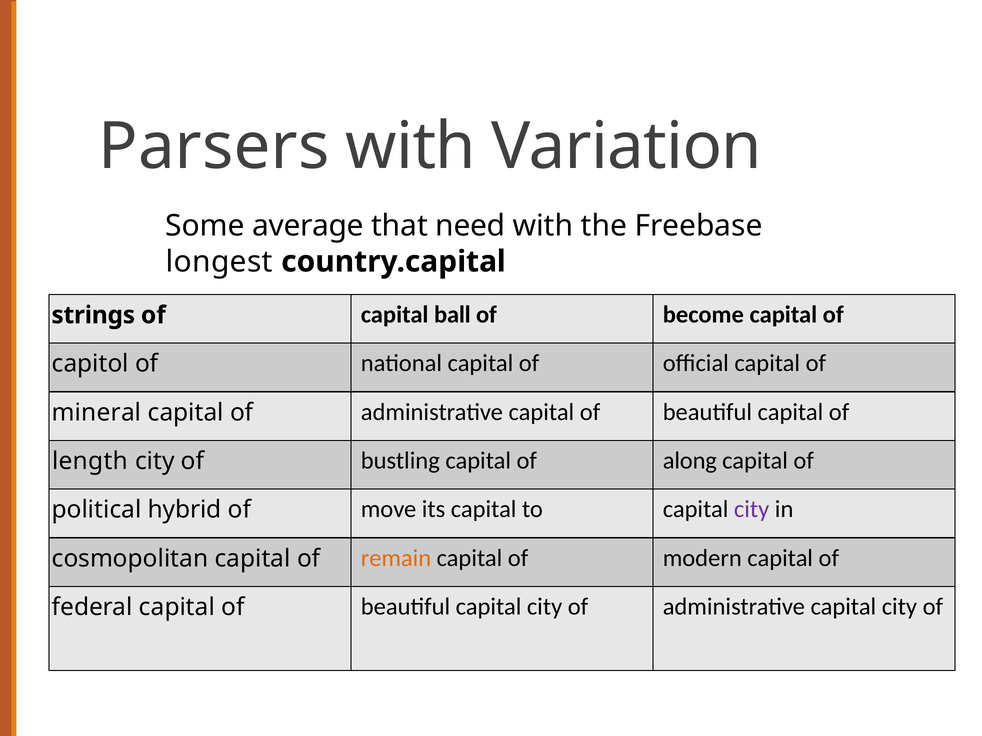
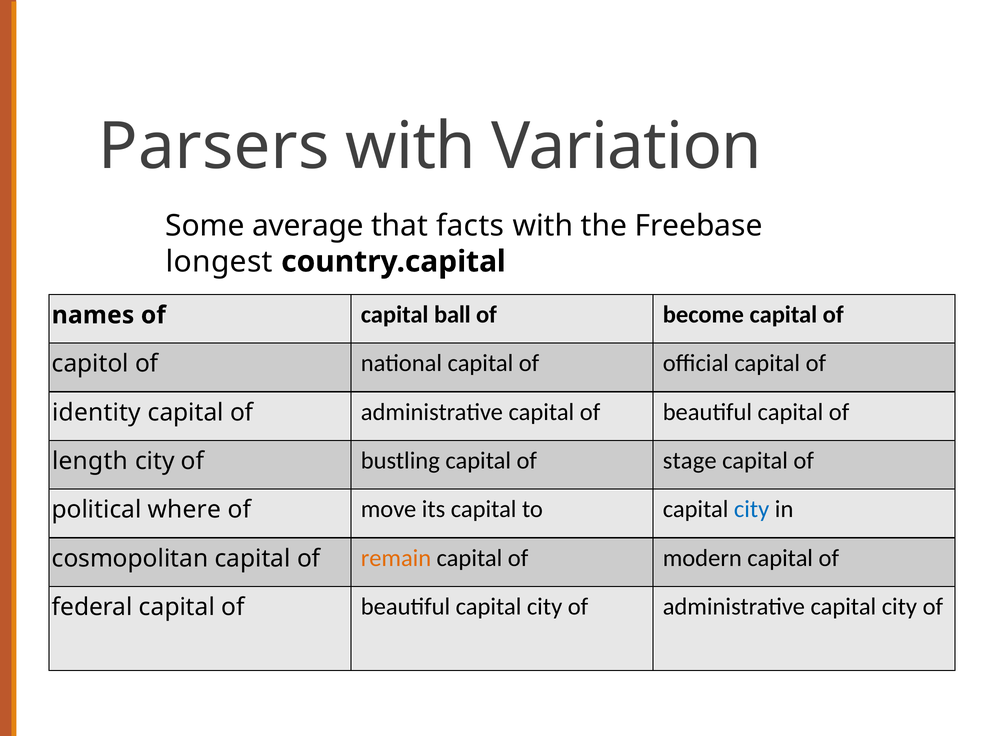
need: need -> facts (470, 226)
strings: strings -> names (93, 315)
mineral: mineral -> identity (96, 413)
along: along -> stage (690, 461)
hybrid: hybrid -> where (184, 510)
city colour: purple -> blue (752, 510)
